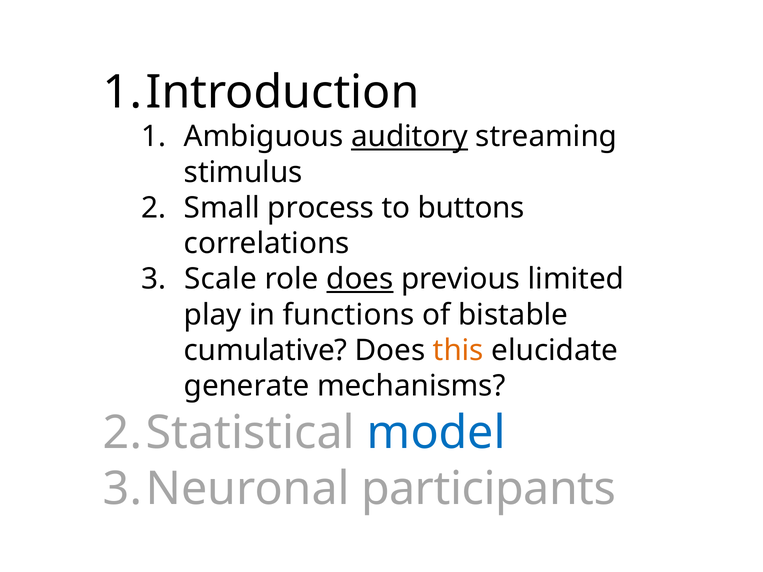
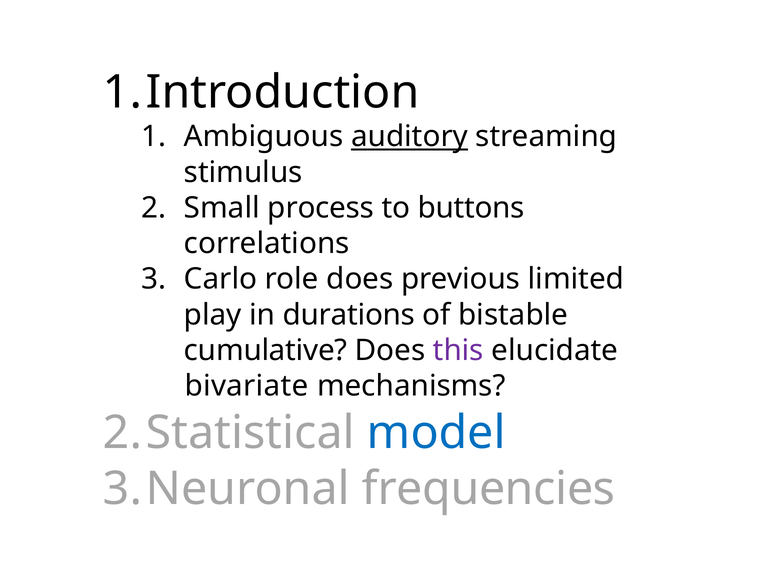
Scale: Scale -> Carlo (221, 279)
does underline: present -> none (360, 279)
functions: functions -> durations (349, 315)
this colour: orange -> purple (458, 351)
generate: generate -> bivariate (247, 386)
participants: participants -> frequencies (489, 489)
